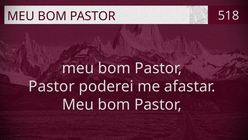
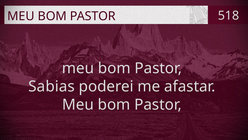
Pastor: Pastor -> Sabias (52, 86)
